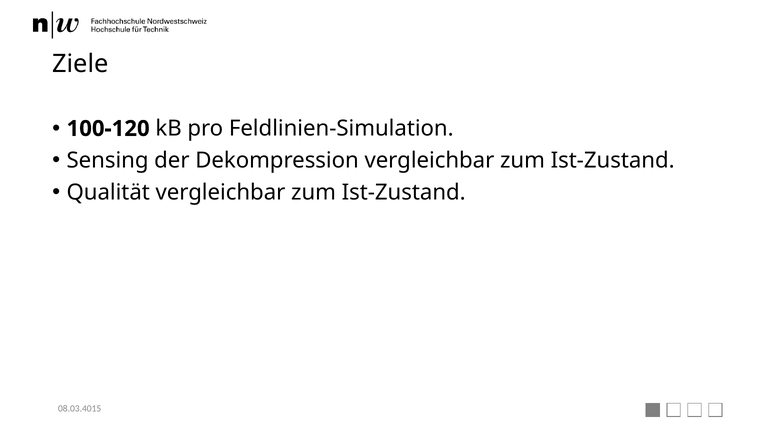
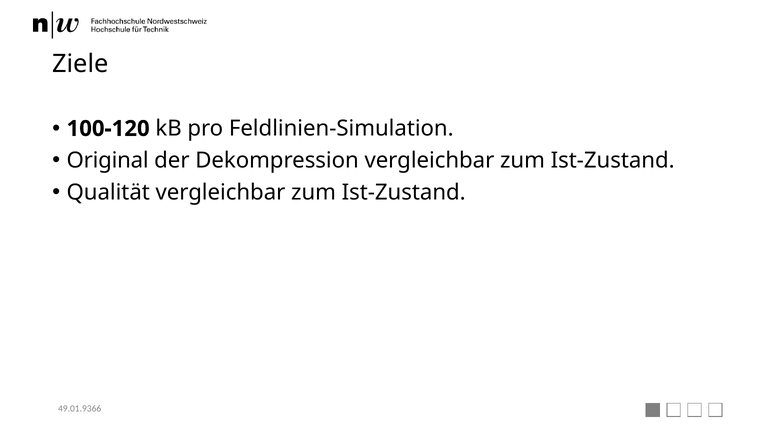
Sensing: Sensing -> Original (108, 161)
08.03.4015: 08.03.4015 -> 49.01.9366 (80, 409)
